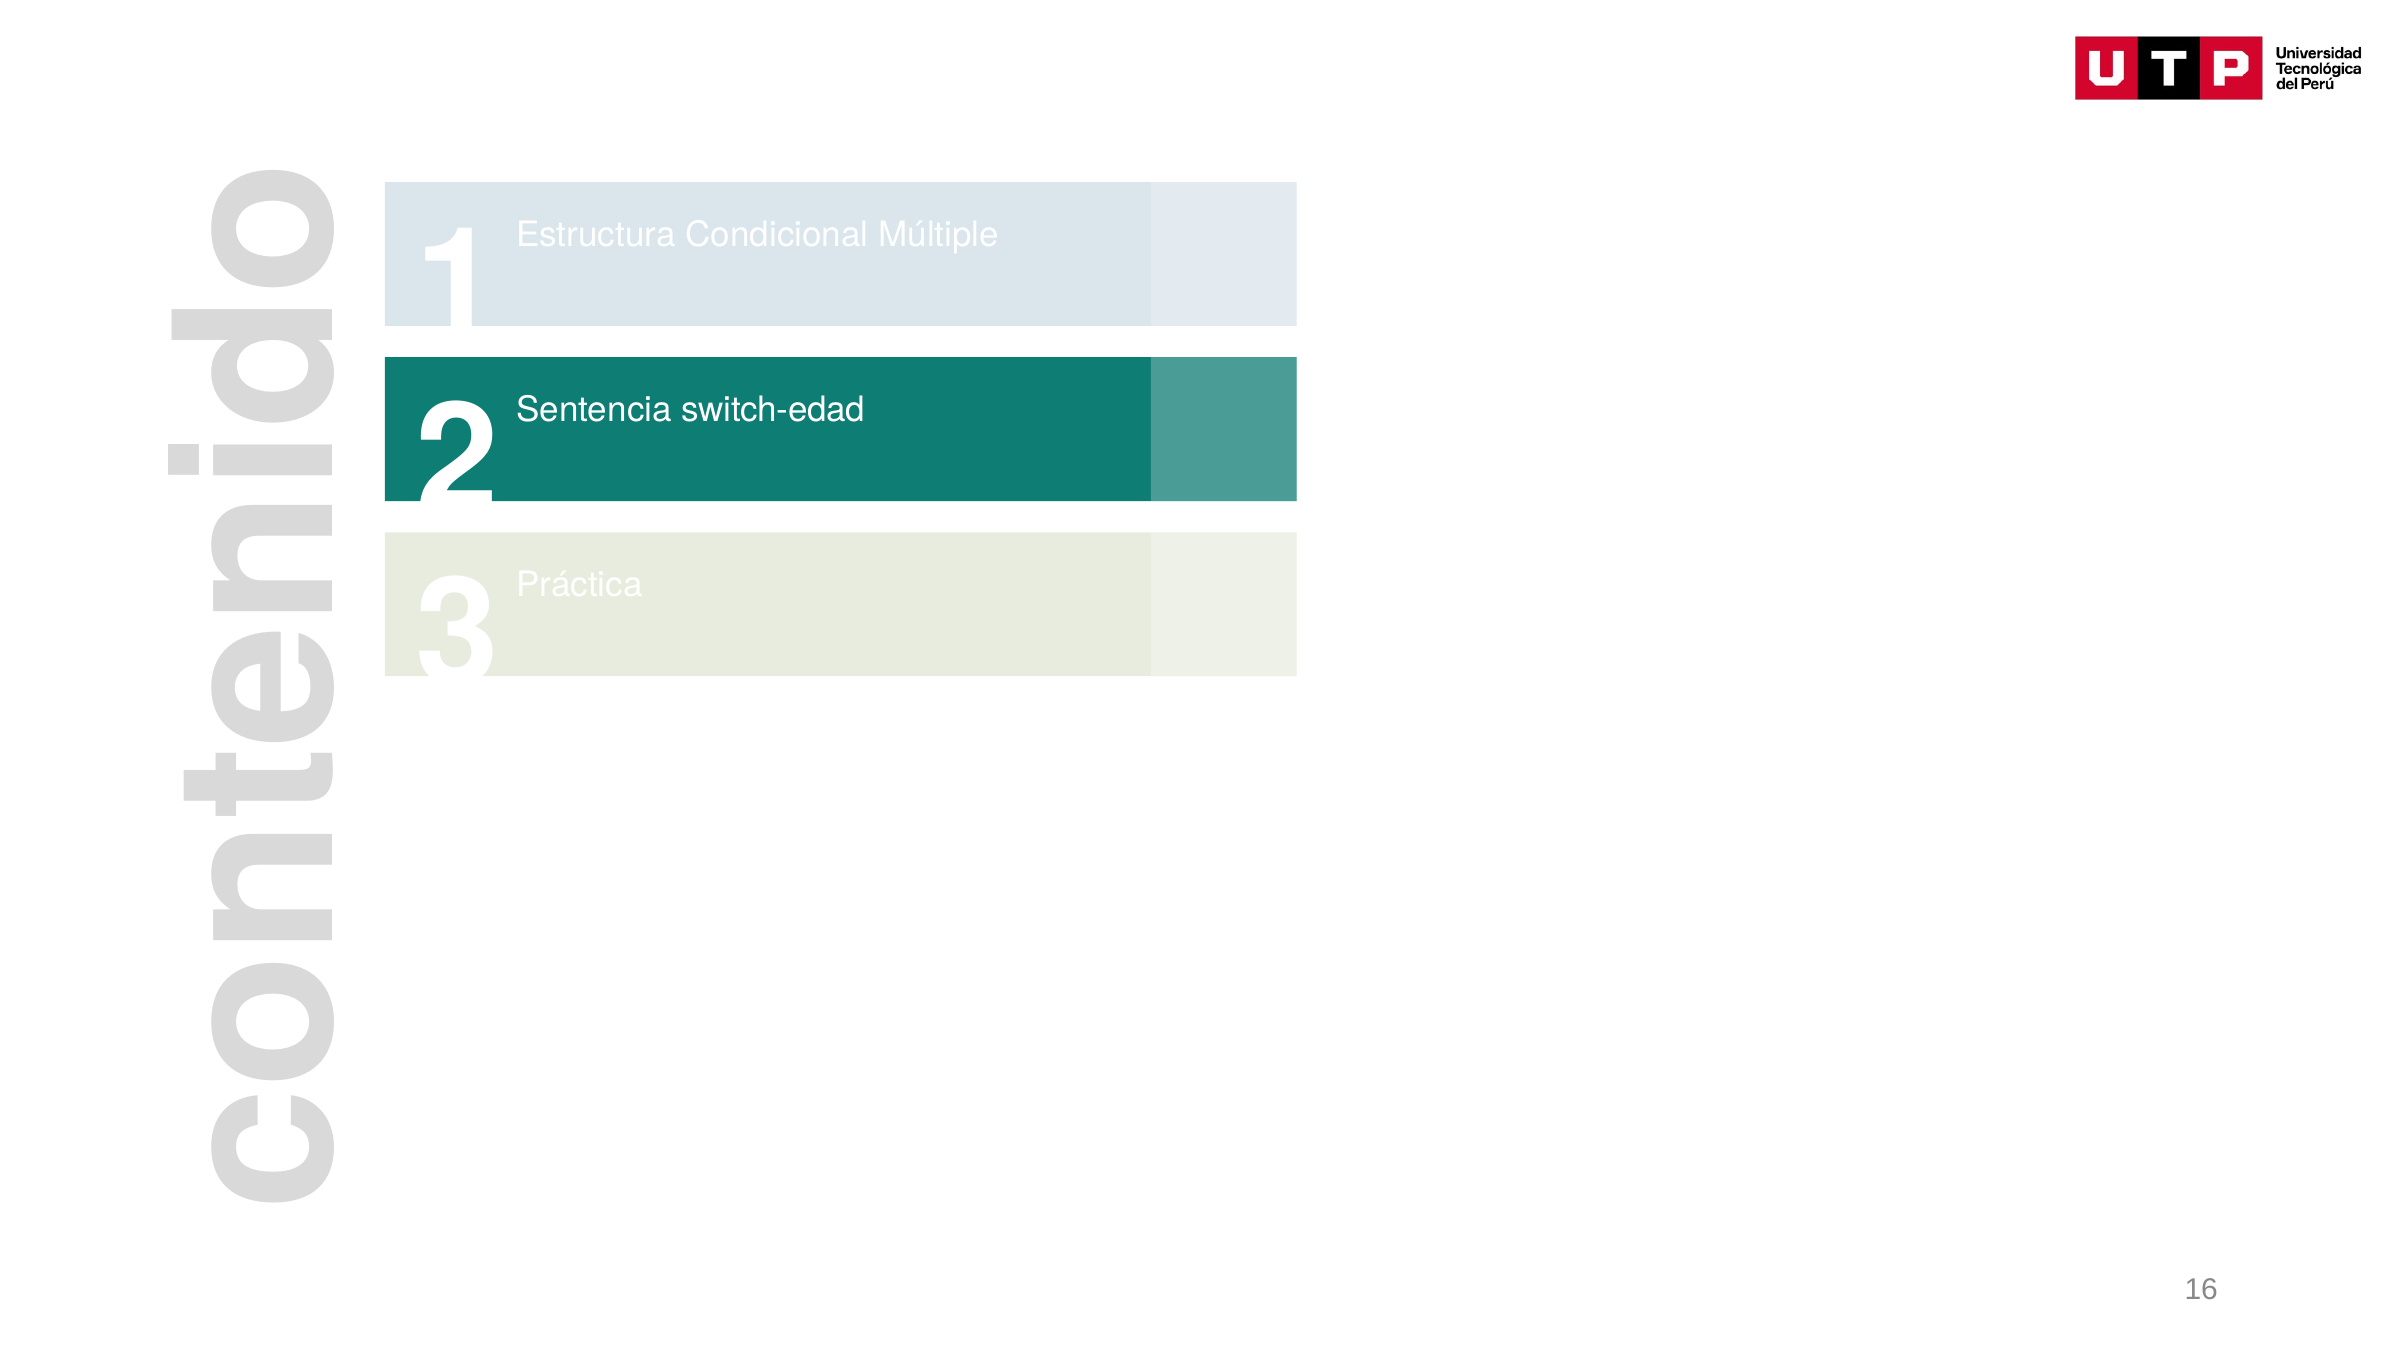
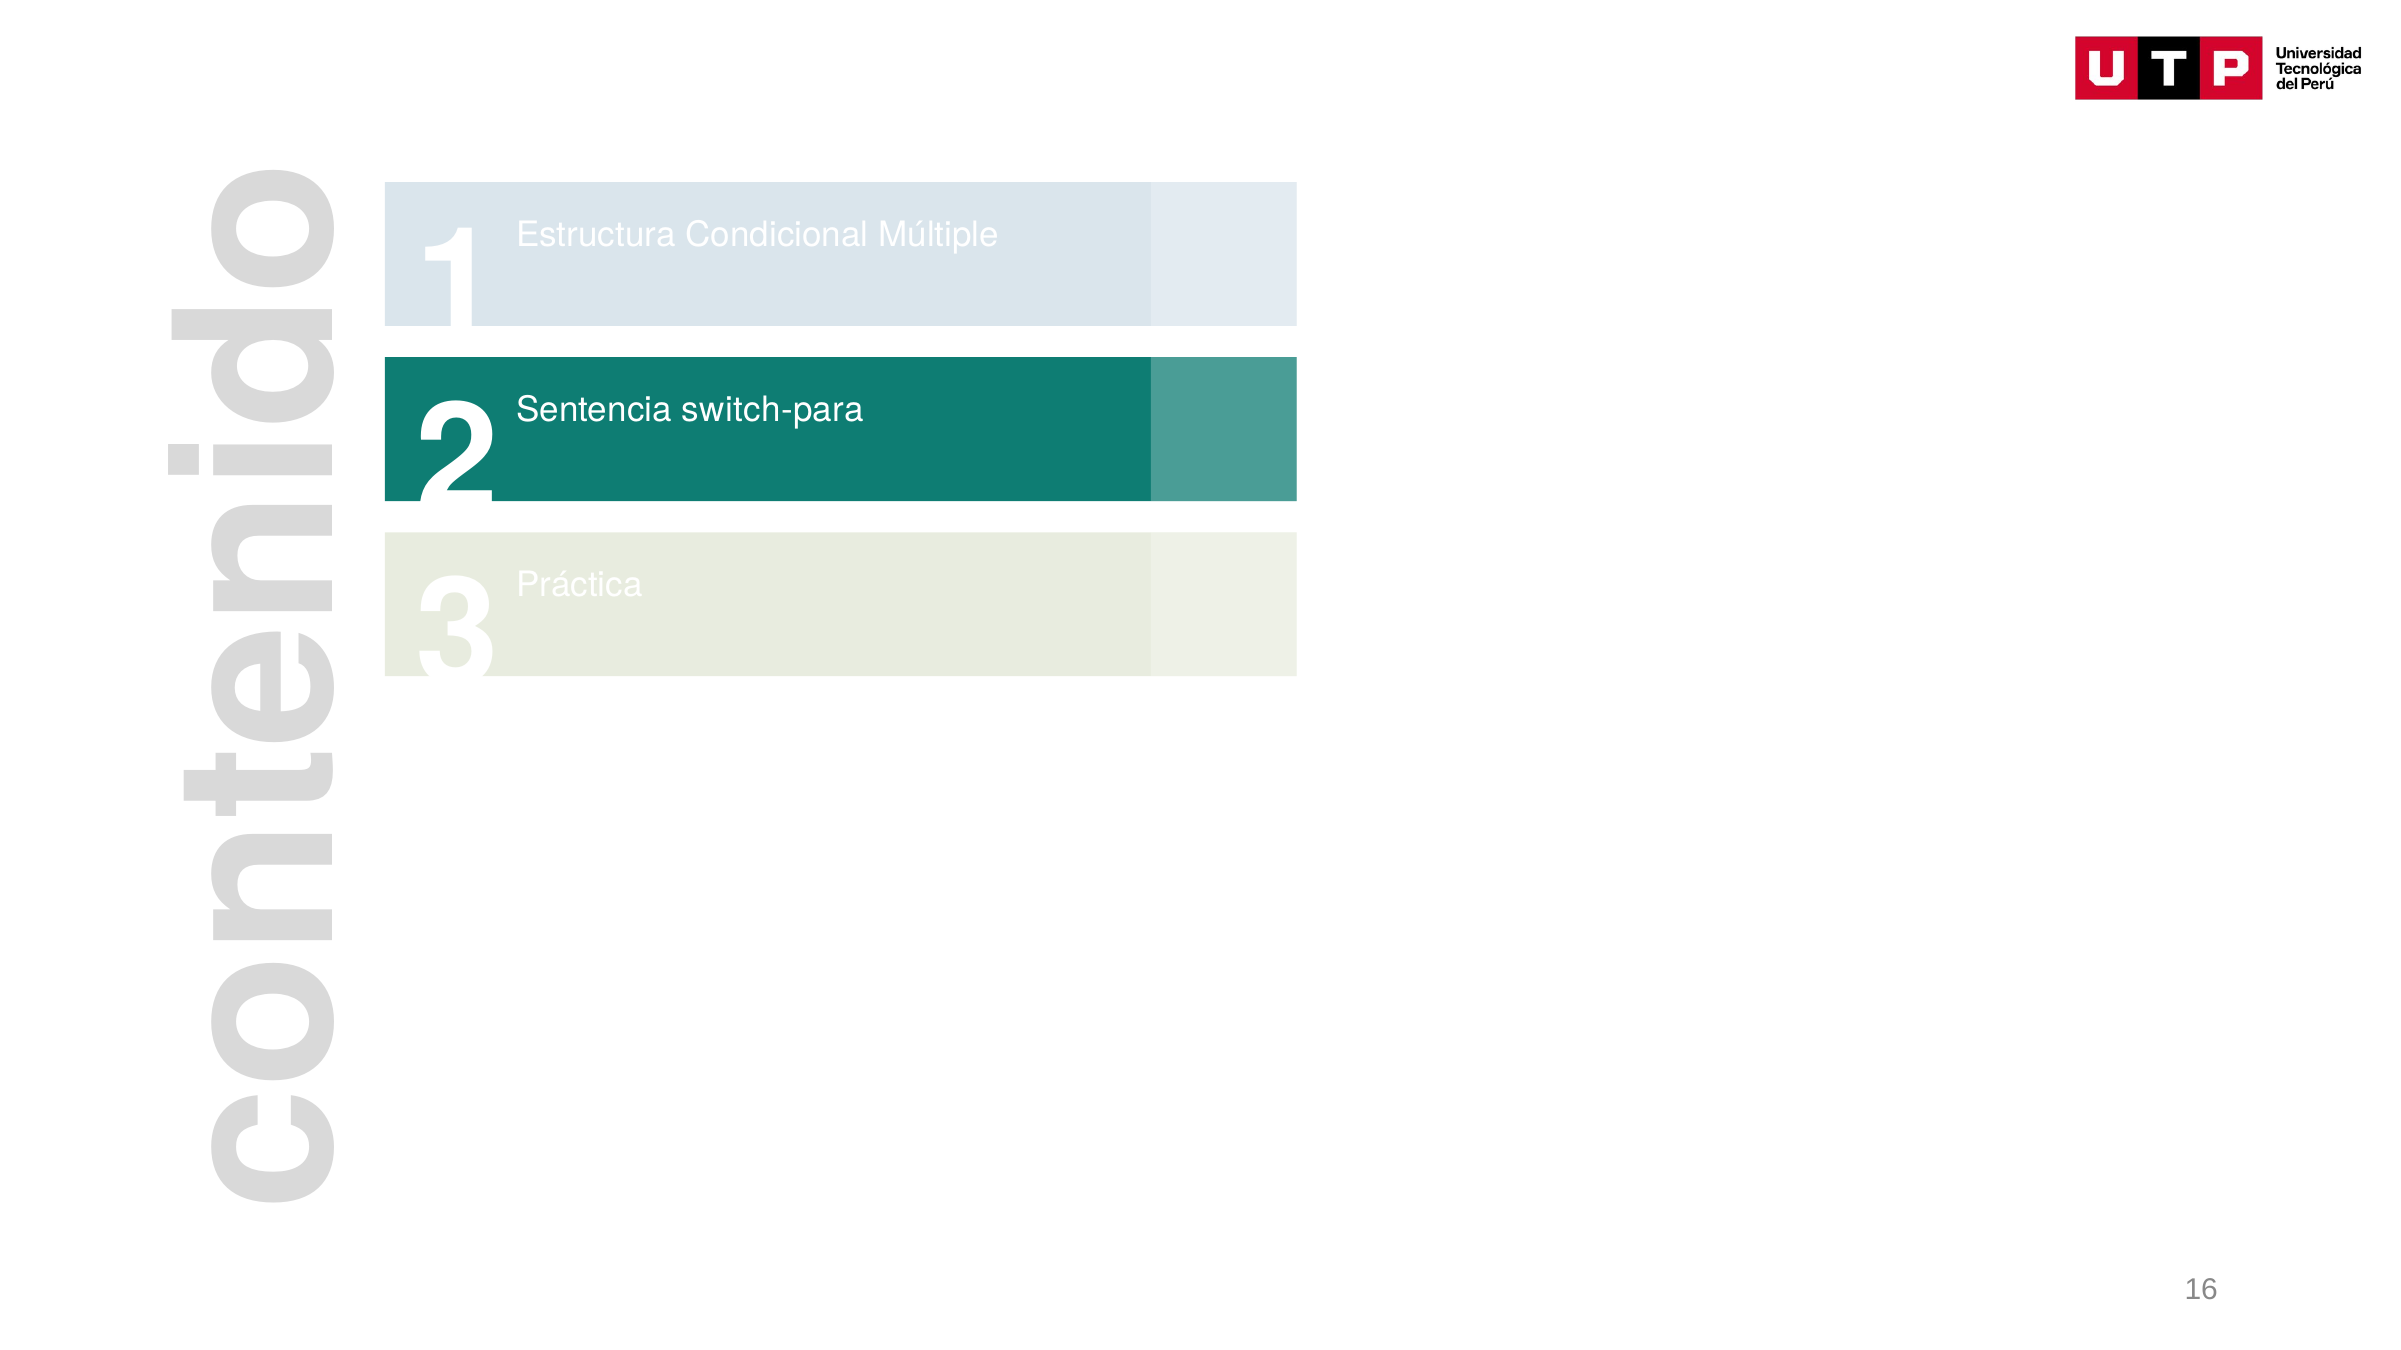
switch-edad: switch-edad -> switch-para (773, 410)
